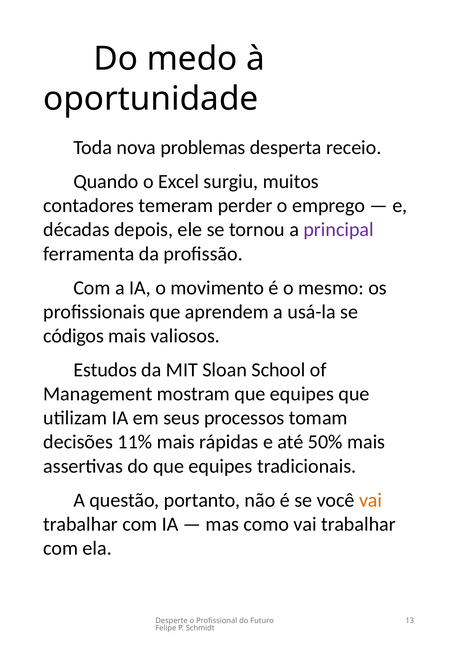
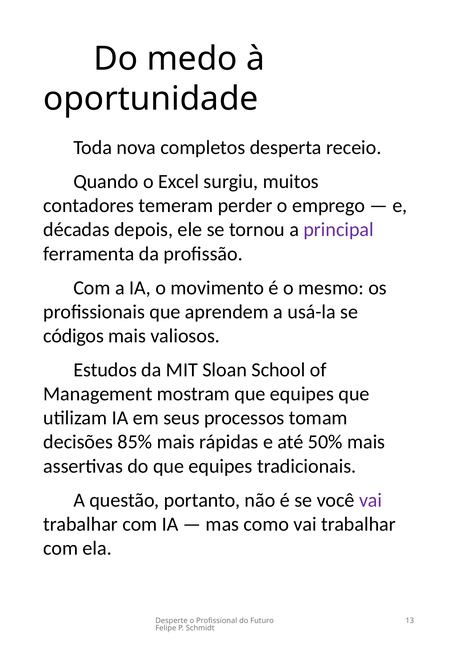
problemas: problemas -> completos (203, 148)
11%: 11% -> 85% (135, 442)
vai colour: orange -> purple (371, 500)
